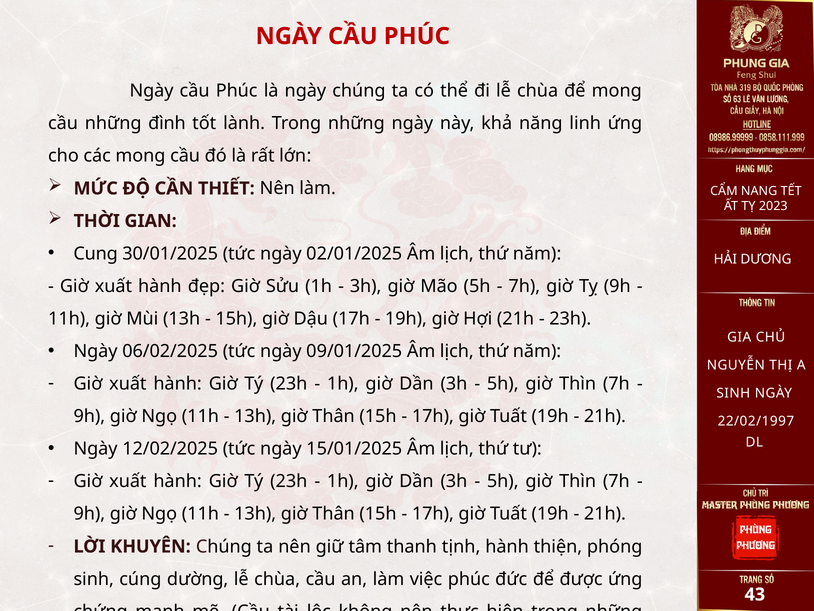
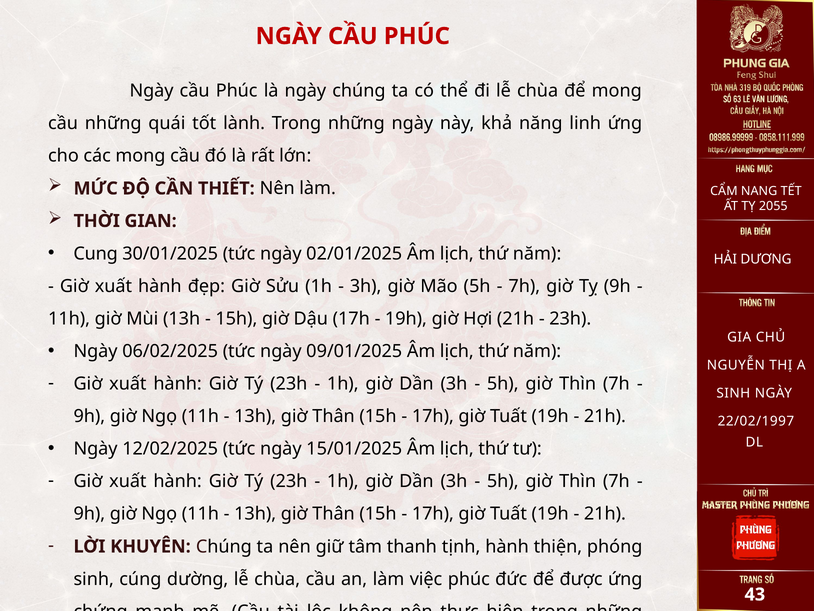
đình: đình -> quái (167, 123)
2023: 2023 -> 2055 (773, 206)
